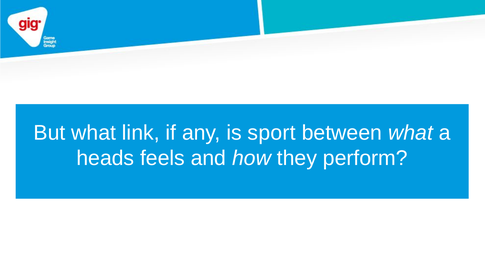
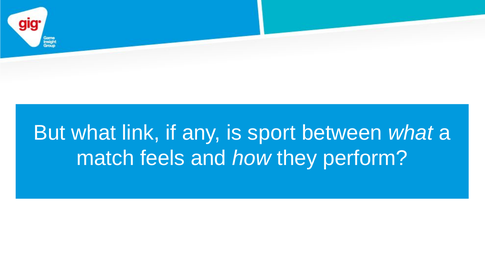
heads: heads -> match (105, 158)
